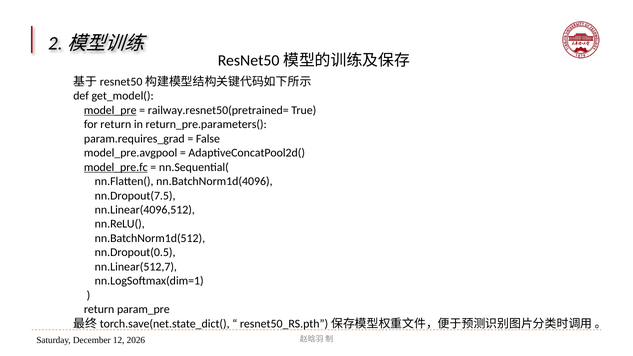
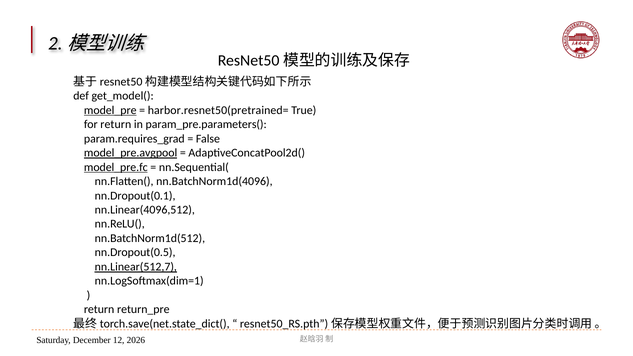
railway.resnet50(pretrained=: railway.resnet50(pretrained= -> harbor.resnet50(pretrained= (218, 110)
return_pre.parameters(: return_pre.parameters( -> param_pre.parameters( (206, 124)
model_pre.avgpool underline: none -> present (131, 153)
nn.Dropout(7.5: nn.Dropout(7.5 -> nn.Dropout(0.1 (135, 196)
nn.Linear(512,7 underline: none -> present (136, 267)
param_pre: param_pre -> return_pre (143, 310)
